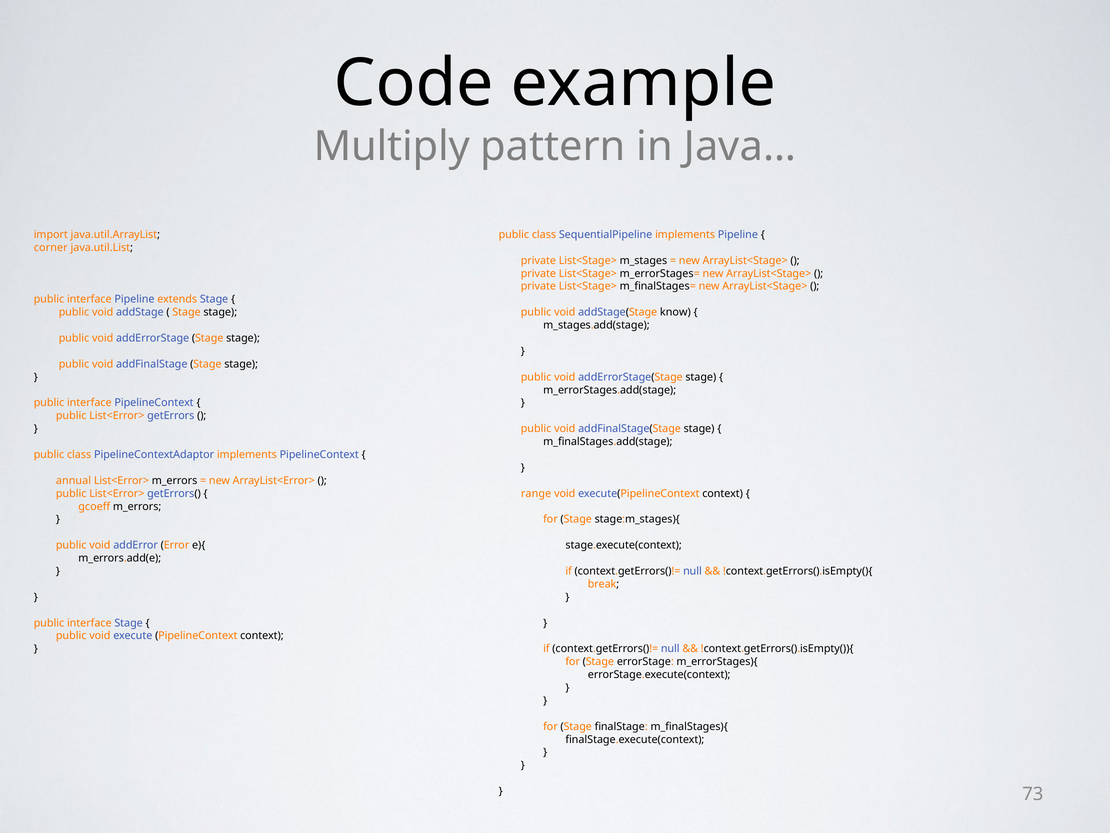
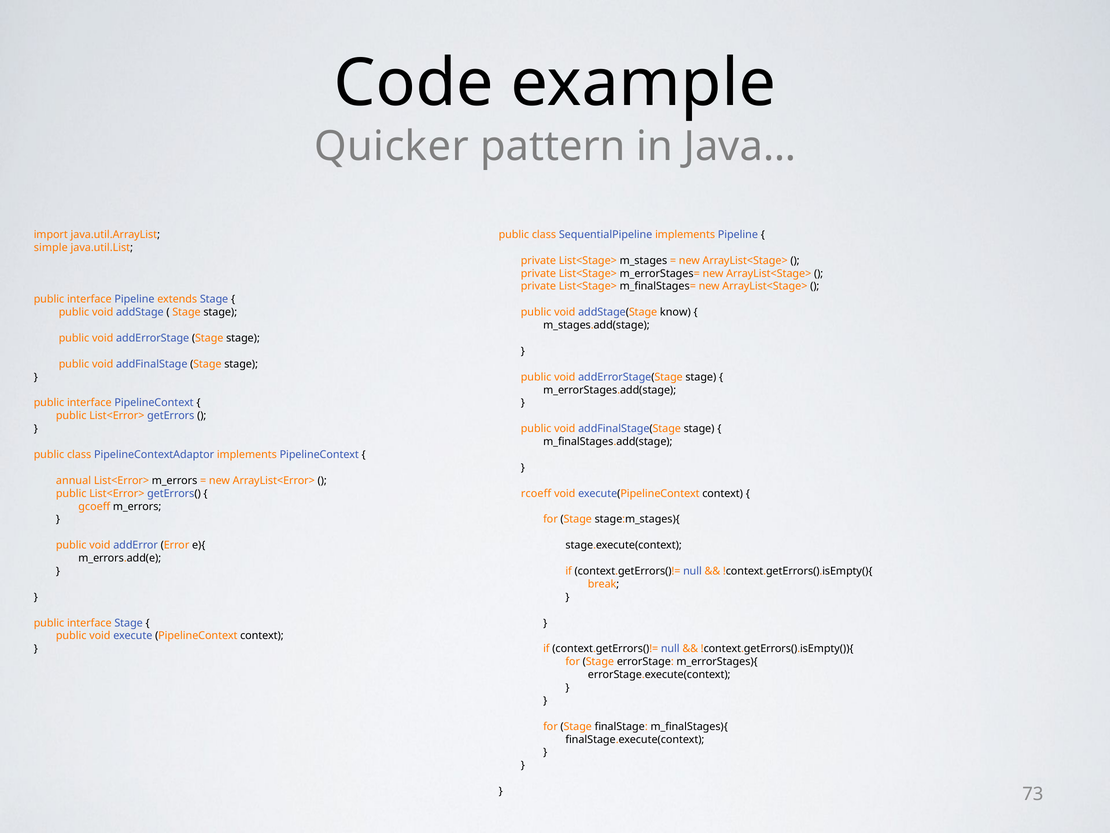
Multiply: Multiply -> Quicker (392, 146)
corner: corner -> simple (51, 247)
range: range -> rcoeff (536, 493)
